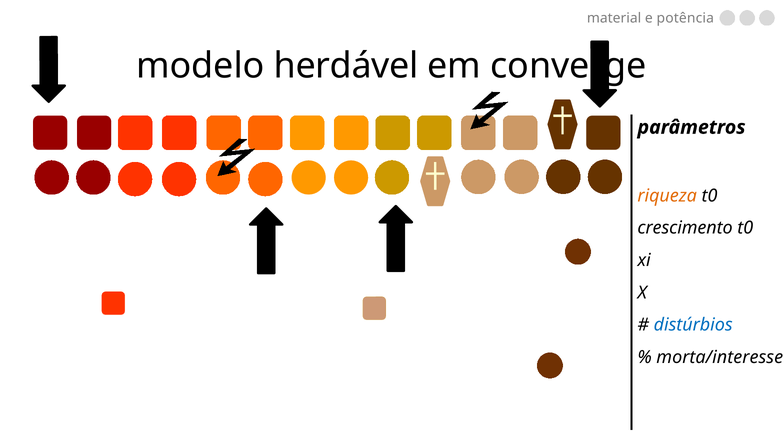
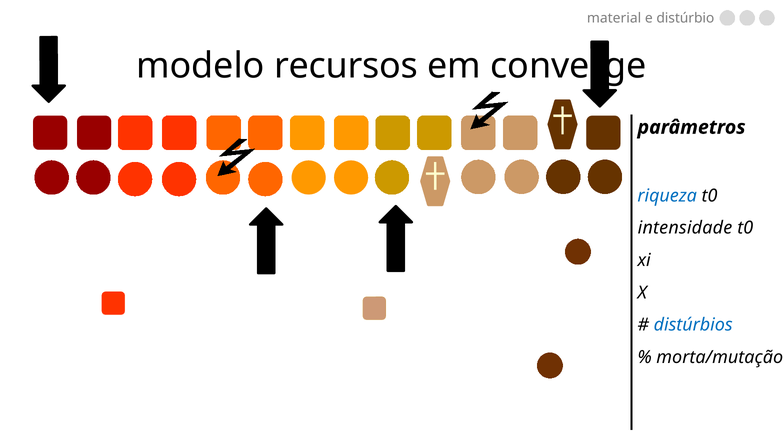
potência: potência -> distúrbio (685, 18)
herdável: herdável -> recursos (346, 66)
riqueza colour: orange -> blue (667, 196)
crescimento: crescimento -> intensidade (685, 228)
morta/interesse: morta/interesse -> morta/mutação (720, 357)
